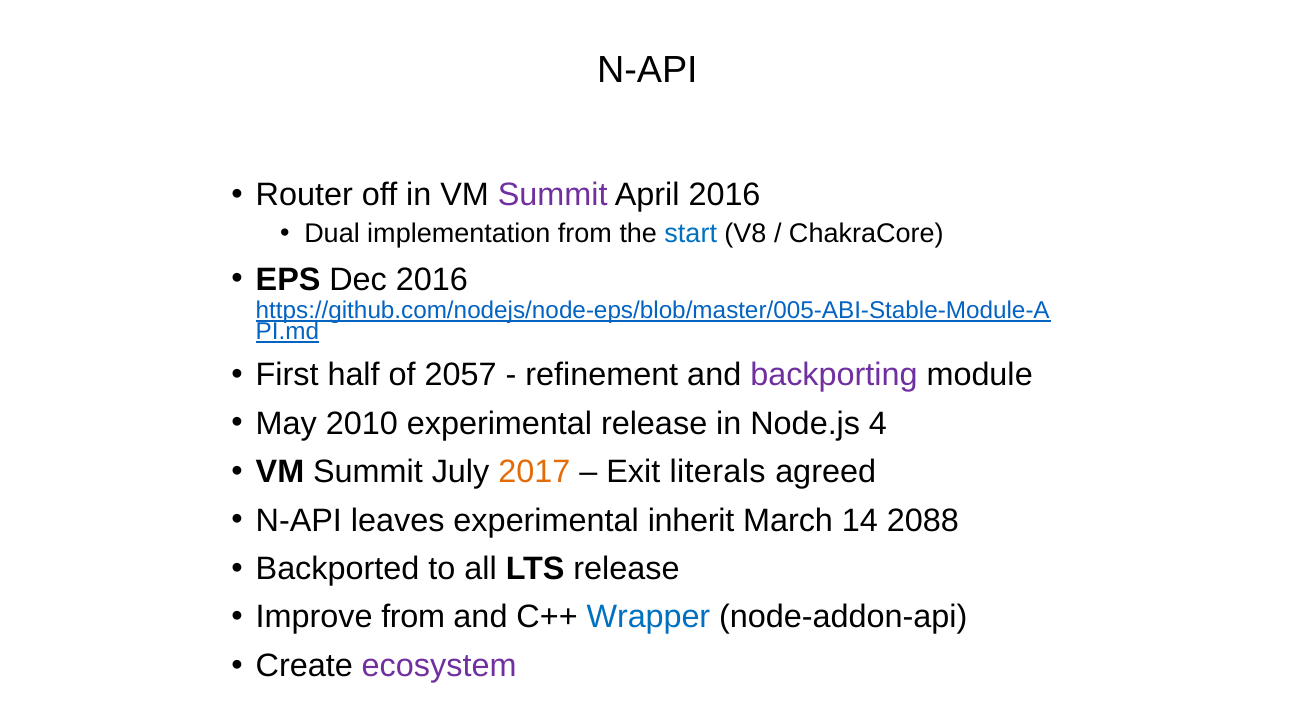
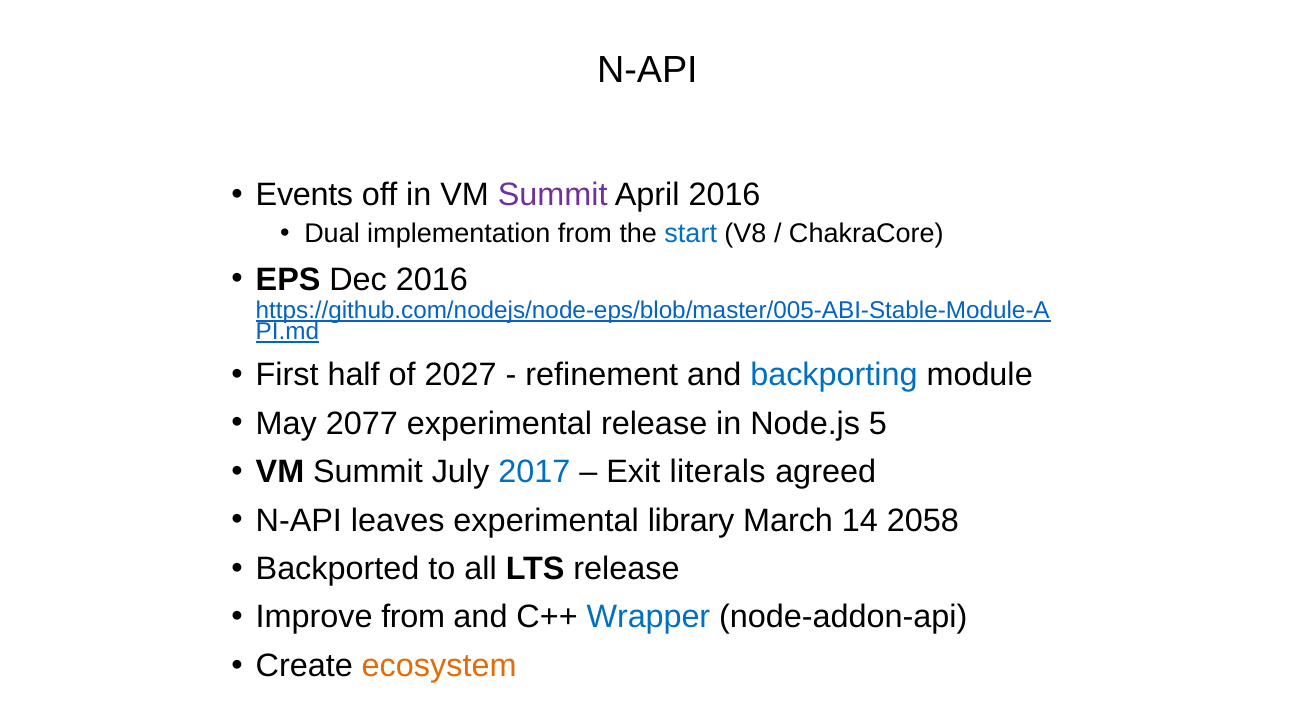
Router: Router -> Events (304, 195)
2057: 2057 -> 2027 (461, 375)
backporting colour: purple -> blue (834, 375)
2010: 2010 -> 2077 (362, 424)
4: 4 -> 5 (878, 424)
2017 colour: orange -> blue (534, 472)
inherit: inherit -> library (691, 521)
2088: 2088 -> 2058 (923, 521)
ecosystem colour: purple -> orange (439, 666)
